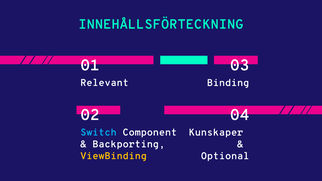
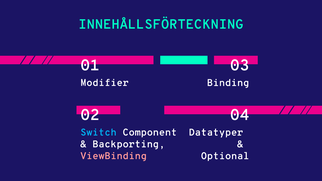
Relevant: Relevant -> Modifier (105, 83)
Kunskaper: Kunskaper -> Datatyper (216, 132)
ViewBinding colour: yellow -> pink (114, 156)
